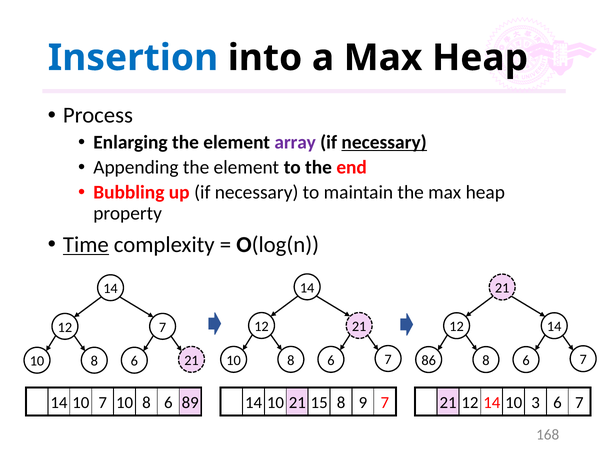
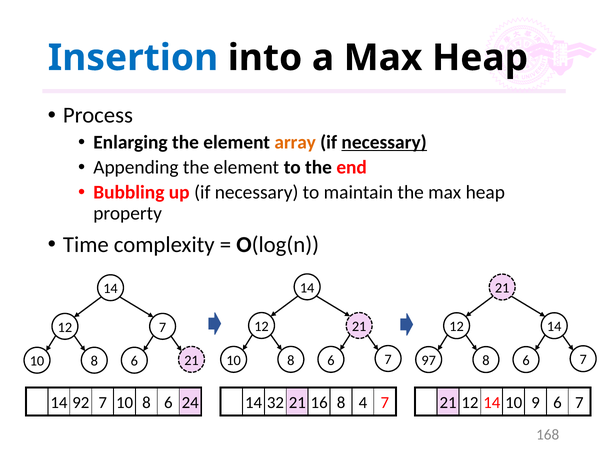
array colour: purple -> orange (295, 142)
Time underline: present -> none (86, 245)
86: 86 -> 97 (429, 361)
10: 10 -> 92 (81, 403)
89: 89 -> 24 (190, 403)
10: 10 -> 32 (275, 403)
15: 15 -> 16 (319, 403)
9: 9 -> 4 (363, 403)
3: 3 -> 9 (536, 403)
